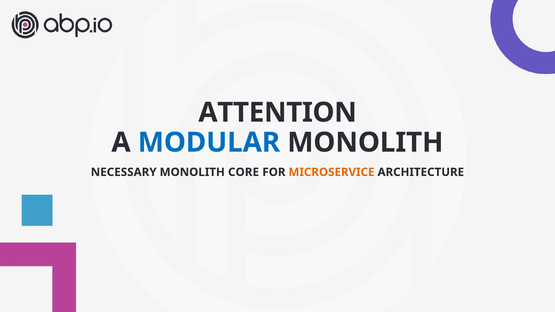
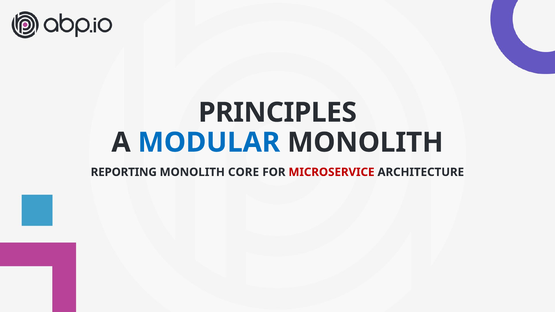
ATTENTION: ATTENTION -> PRINCIPLES (278, 113)
NECESSARY: NECESSARY -> REPORTING (124, 172)
MICROSERVICE colour: orange -> red (331, 172)
